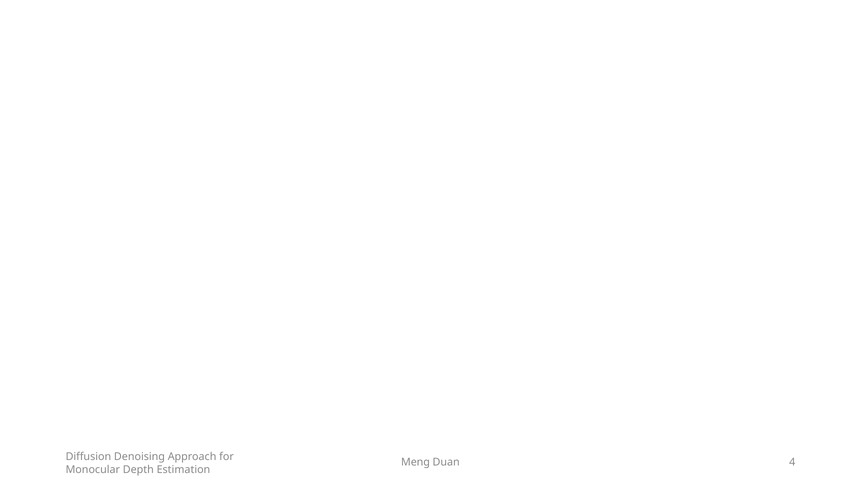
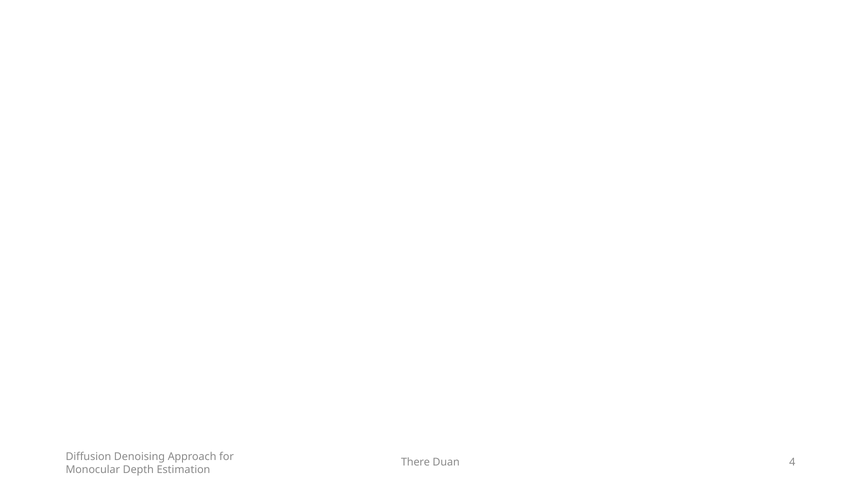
Meng: Meng -> There (415, 462)
